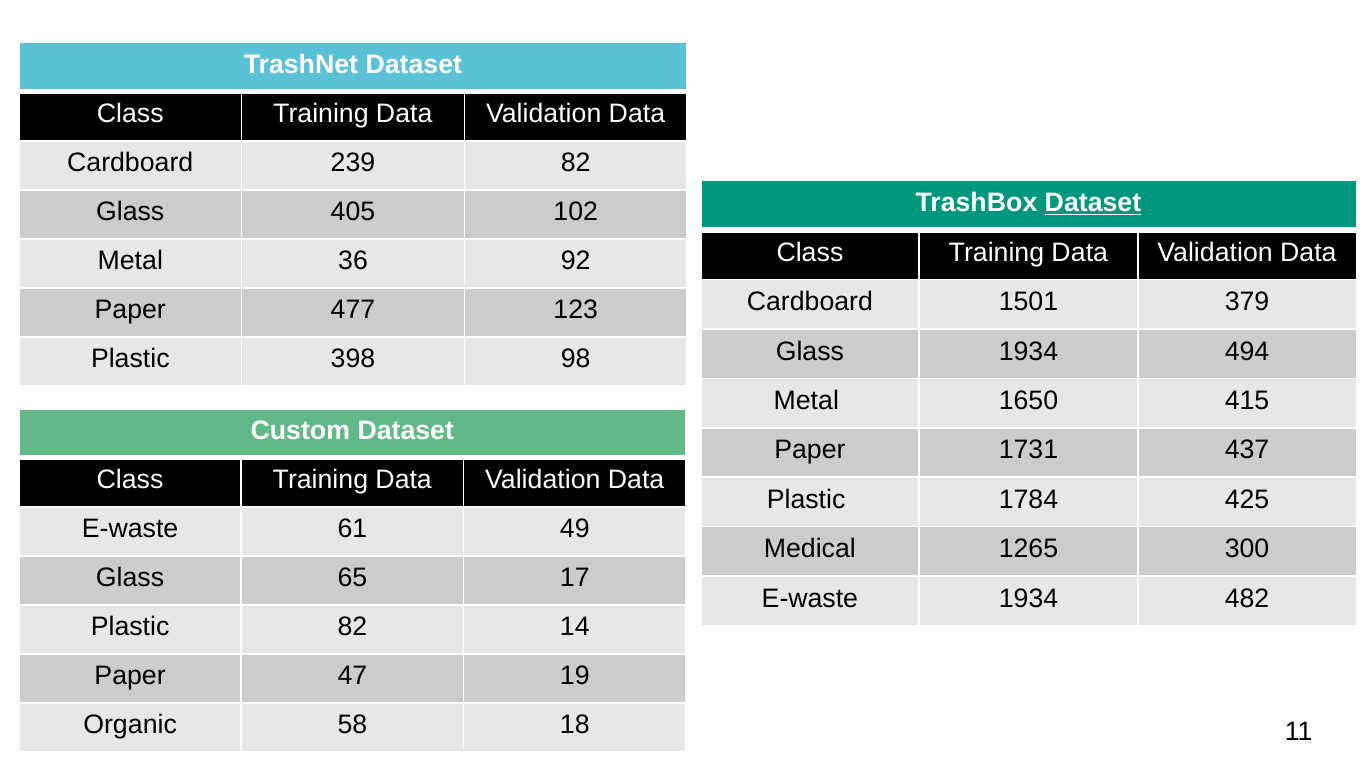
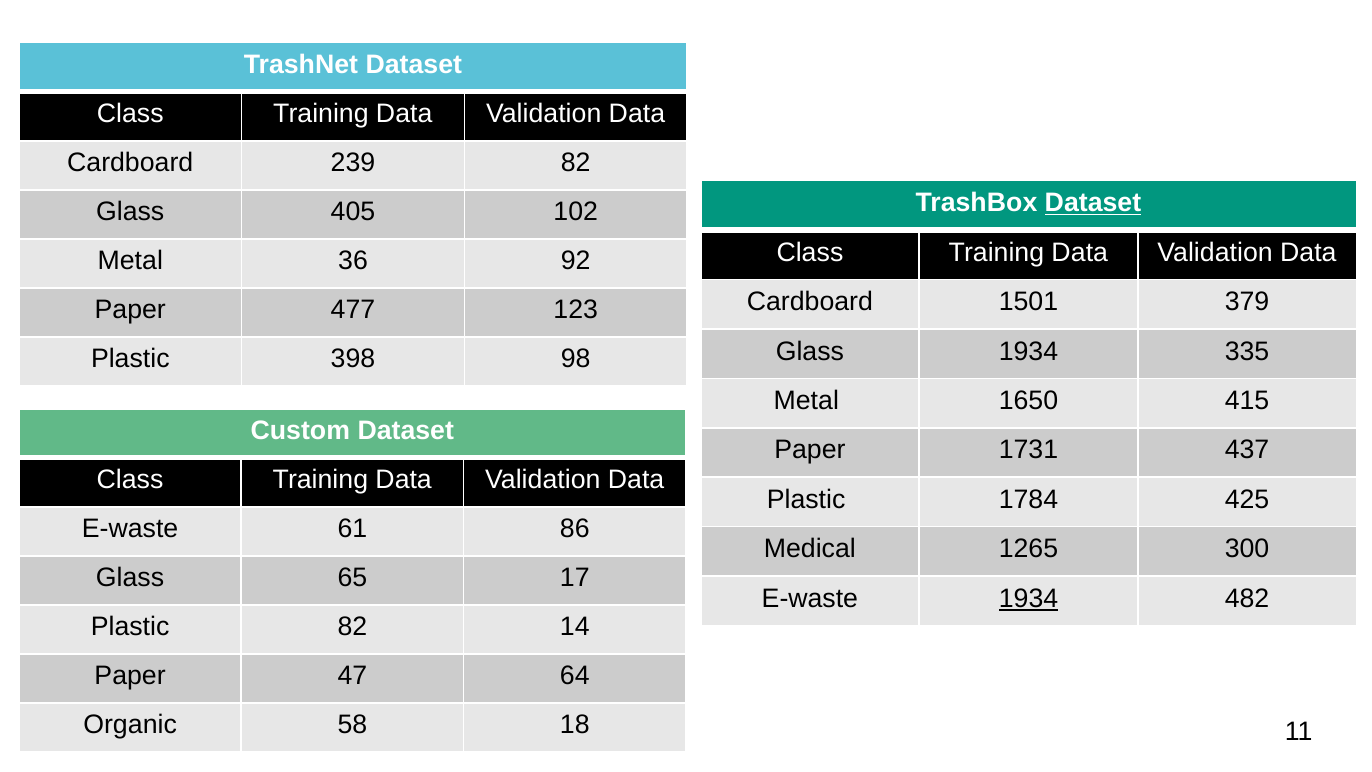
494: 494 -> 335 (1247, 351)
49: 49 -> 86 (575, 529)
1934 underline: none -> present (1028, 598)
19: 19 -> 64 (575, 676)
